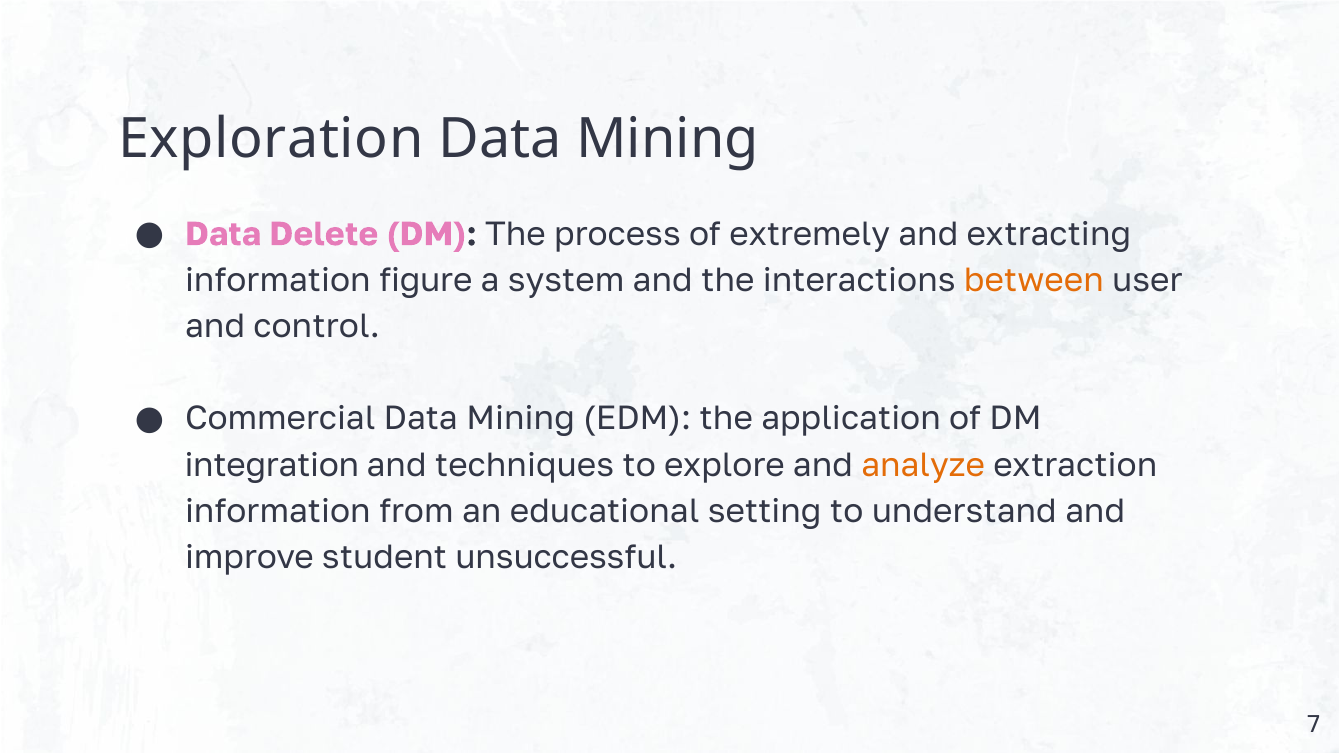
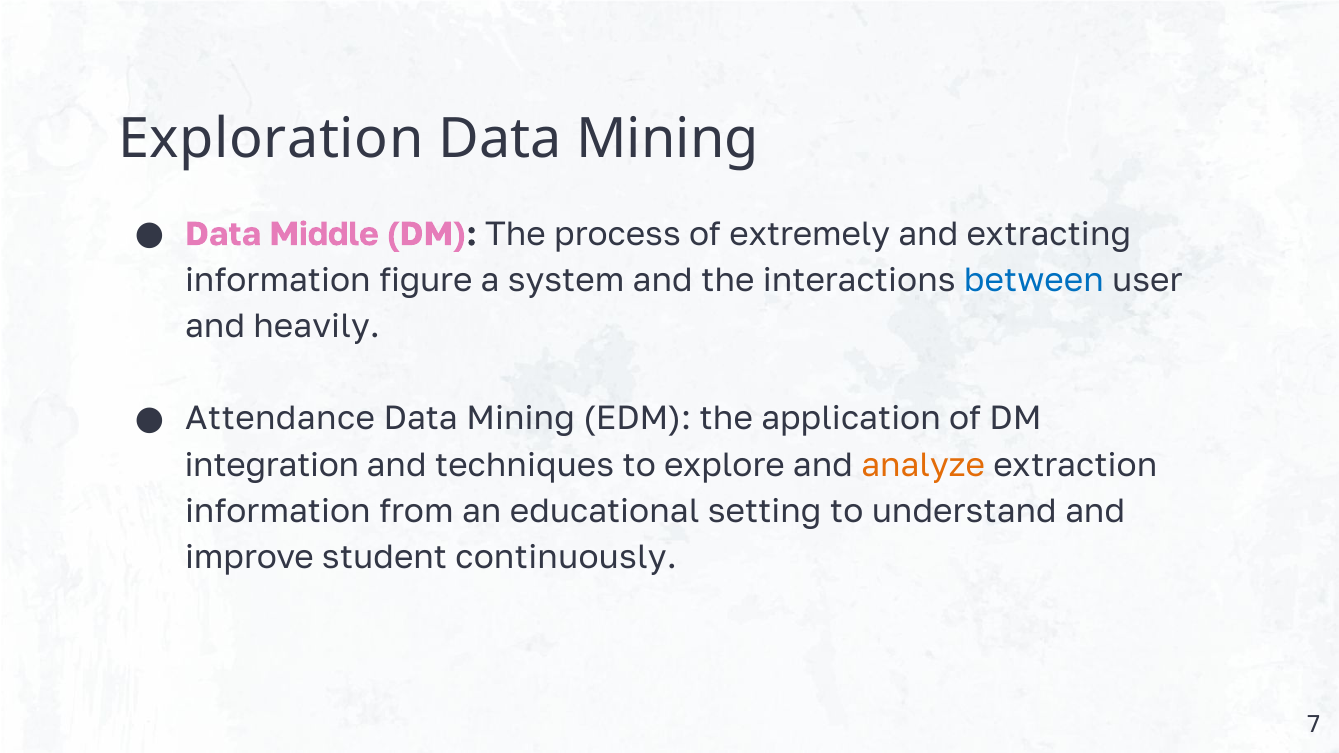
Delete: Delete -> Middle (324, 234)
between colour: orange -> blue (1034, 280)
control: control -> heavily (317, 327)
Commercial: Commercial -> Attendance (280, 419)
unsuccessful: unsuccessful -> continuously (566, 557)
